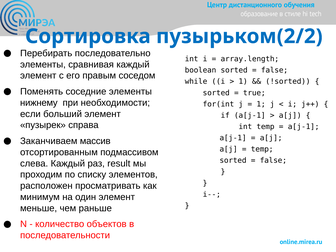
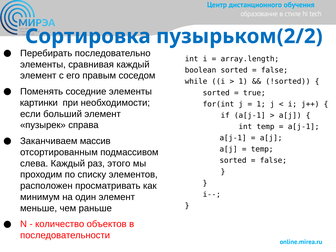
нижнему: нижнему -> картинки (39, 103)
result: result -> этого (119, 163)
